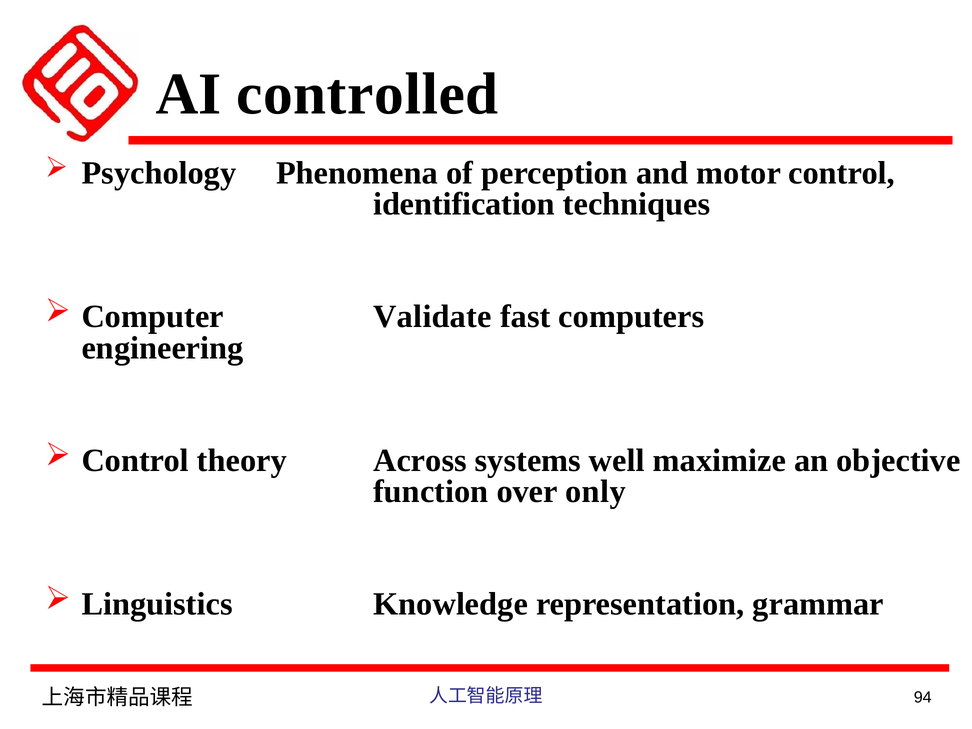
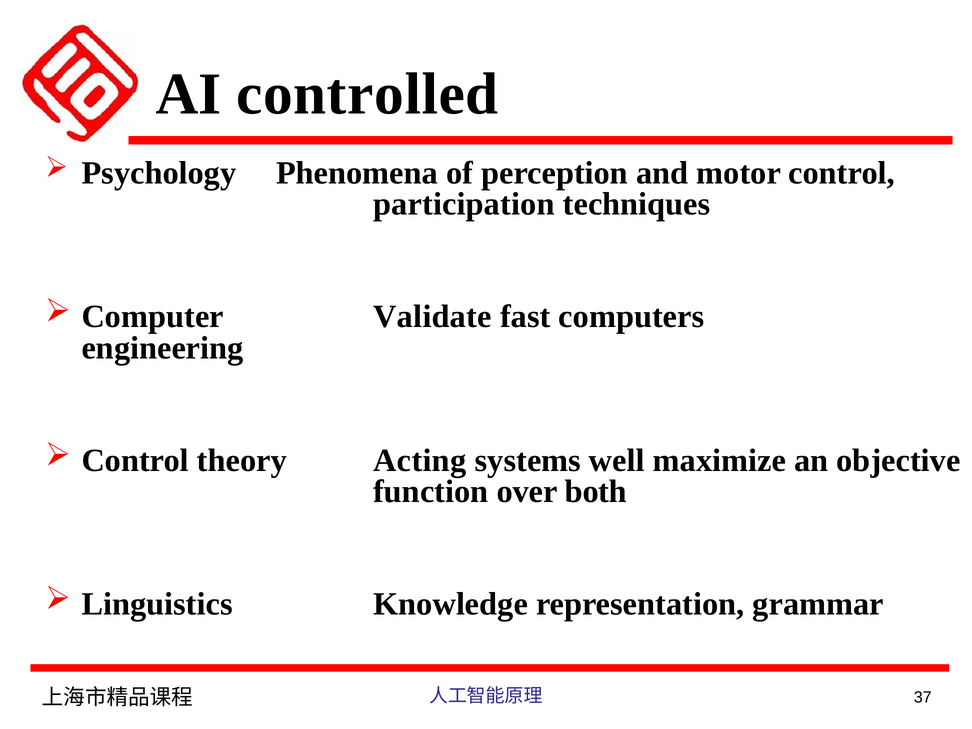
identification: identification -> participation (464, 204)
Across: Across -> Acting (420, 460)
only: only -> both (596, 492)
94: 94 -> 37 (923, 697)
